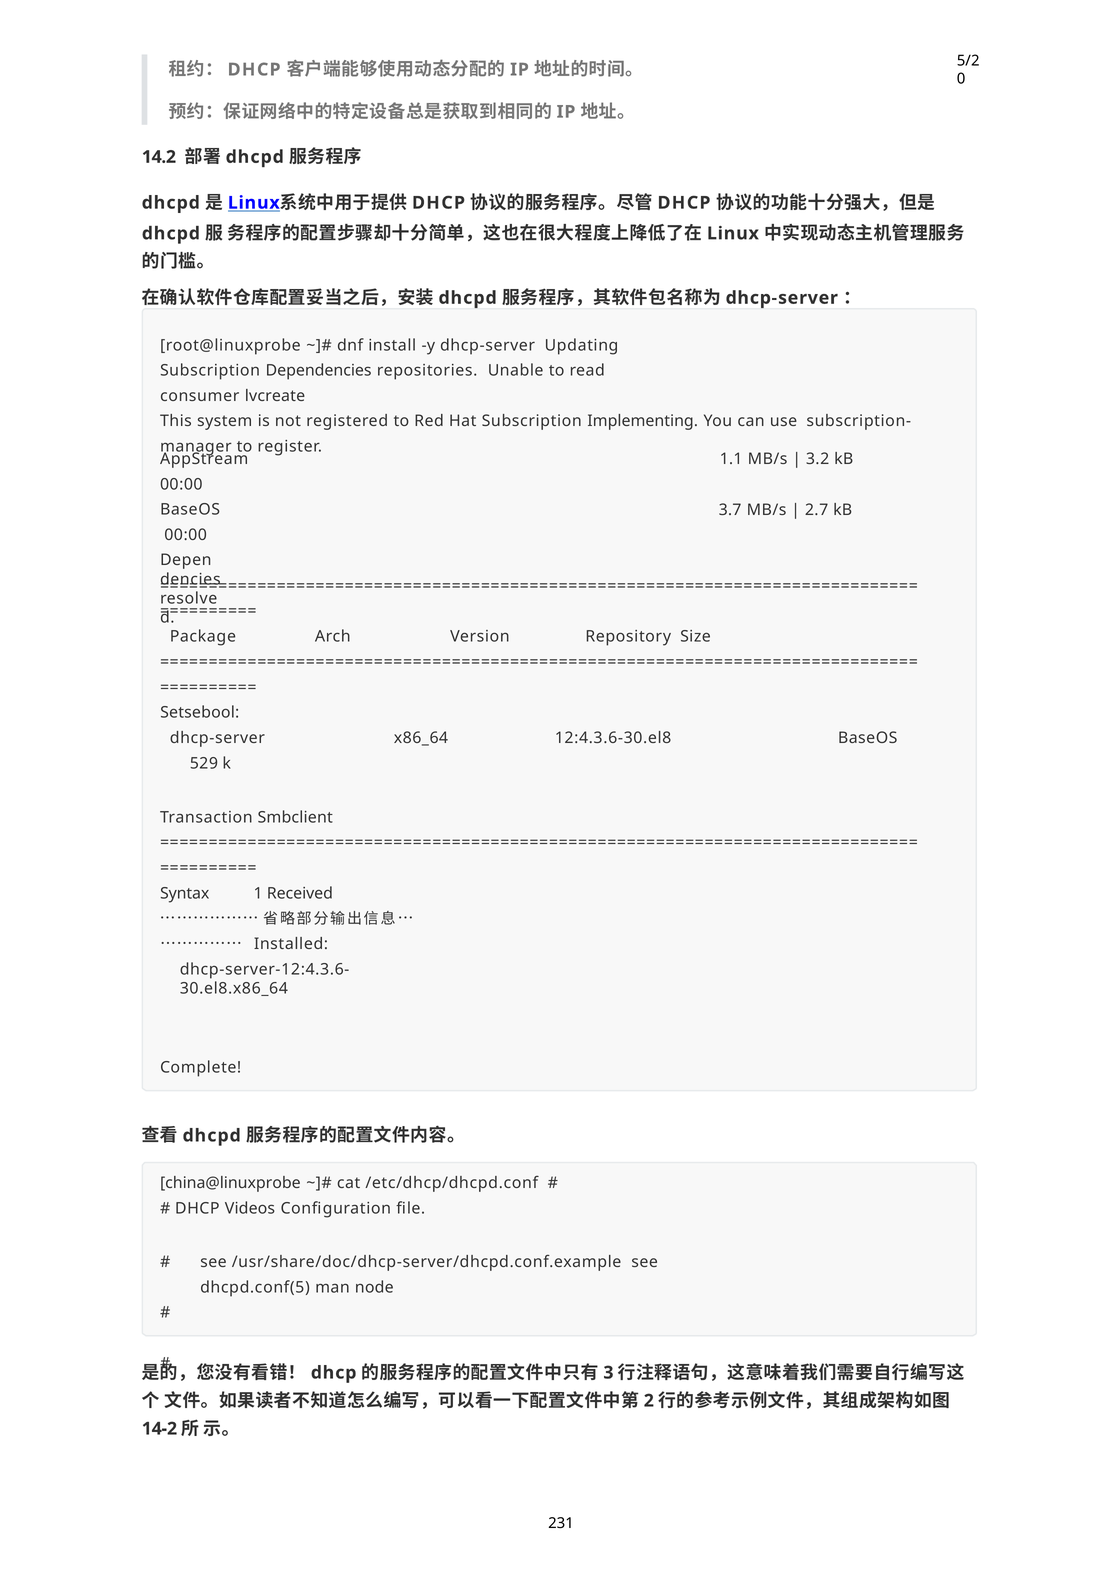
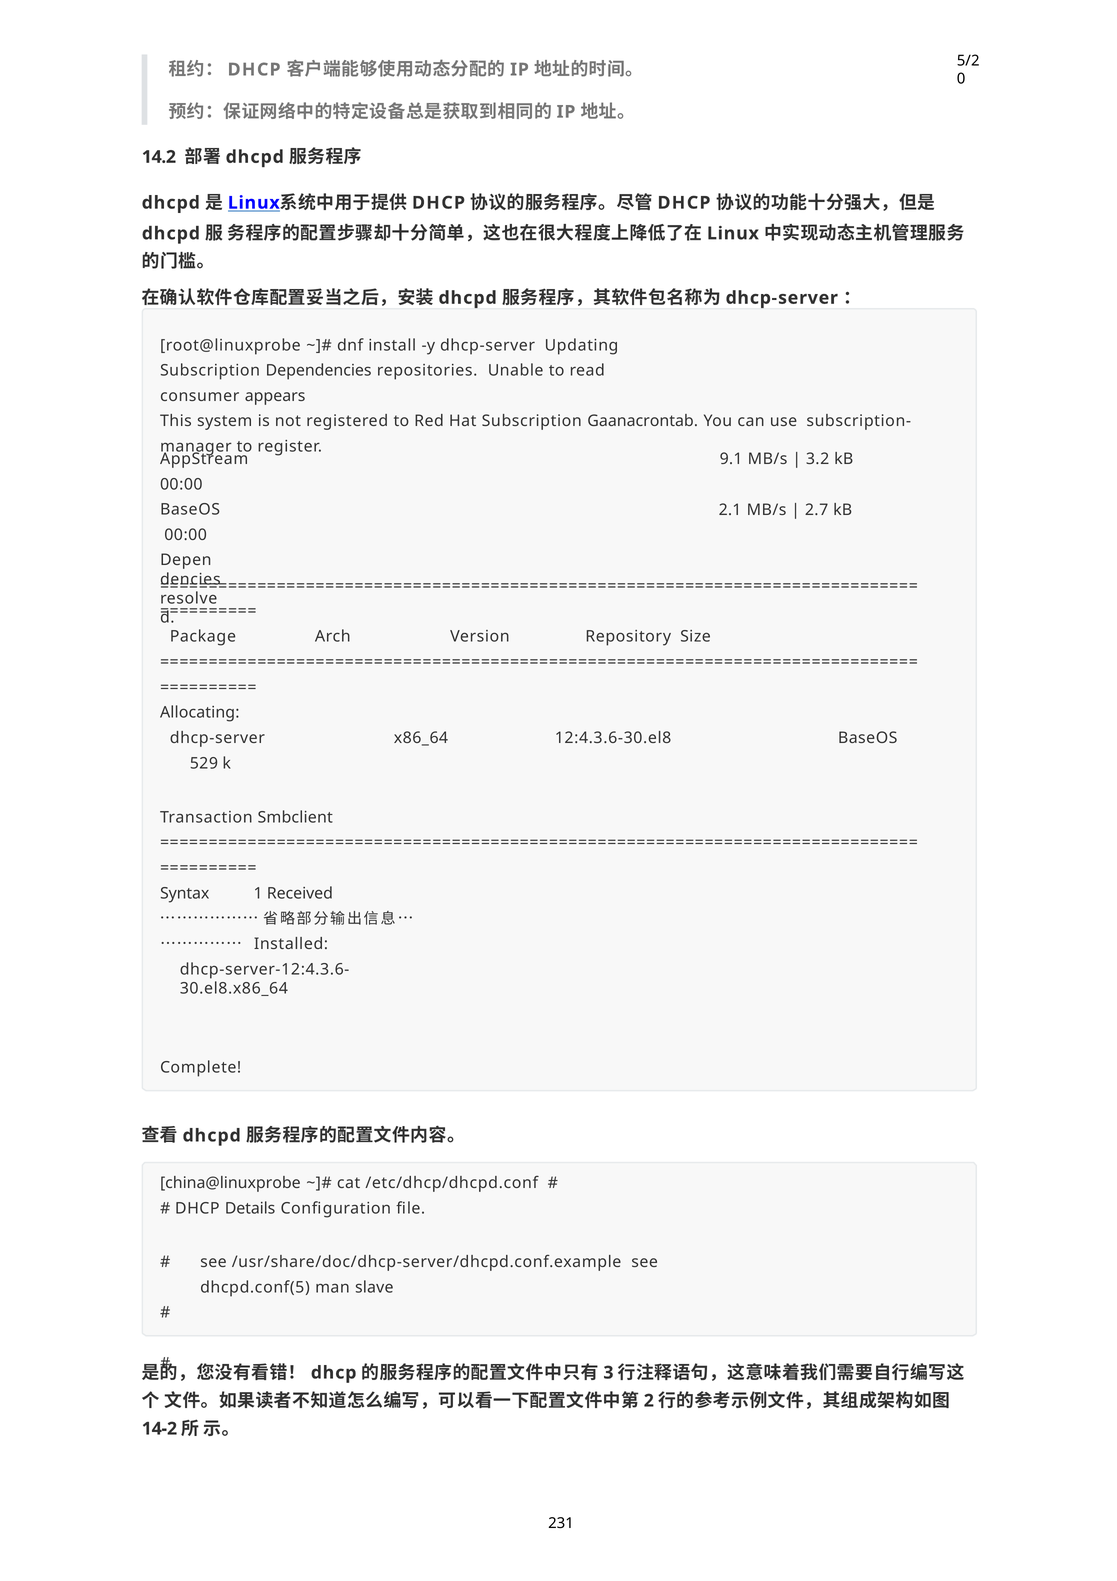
lvcreate: lvcreate -> appears (275, 396)
Implementing: Implementing -> Gaanacrontab (643, 421)
1.1: 1.1 -> 9.1 (731, 459)
3.7: 3.7 -> 2.1 (730, 510)
Setsebool: Setsebool -> Allocating (200, 712)
Videos: Videos -> Details (250, 1208)
node: node -> slave (374, 1287)
